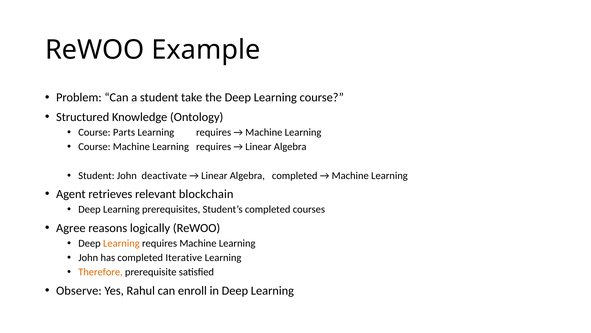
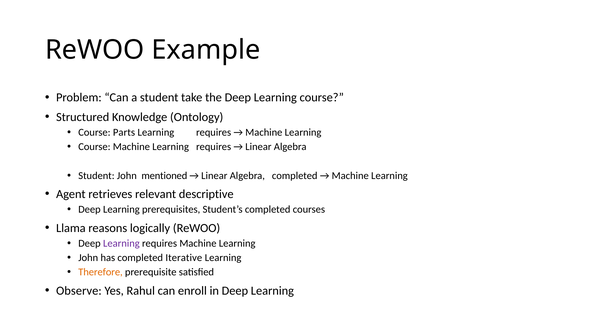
deactivate: deactivate -> mentioned (164, 175)
blockchain: blockchain -> descriptive (206, 194)
Agree: Agree -> Llama (71, 228)
Learning colour: orange -> purple (121, 243)
